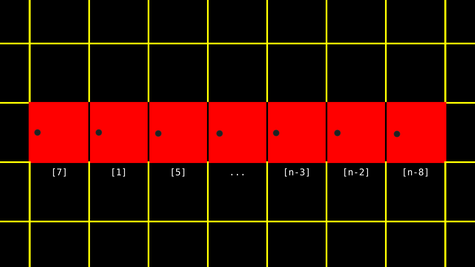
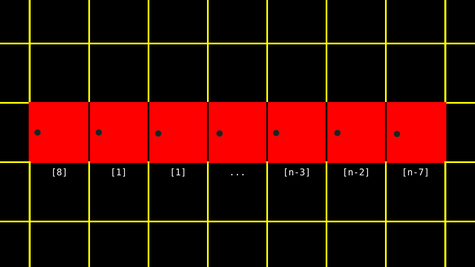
7: 7 -> 8 (59, 173)
1 5: 5 -> 1 (178, 173)
n-8: n-8 -> n-7 (416, 173)
